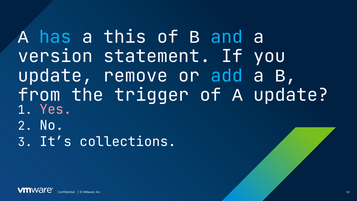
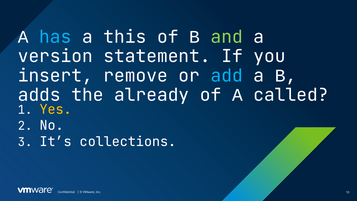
and colour: light blue -> light green (227, 37)
update: update -> insert (55, 76)
from: from -> adds (39, 95)
trigger: trigger -> already (152, 95)
A update: update -> called (291, 95)
Yes colour: pink -> yellow (56, 109)
